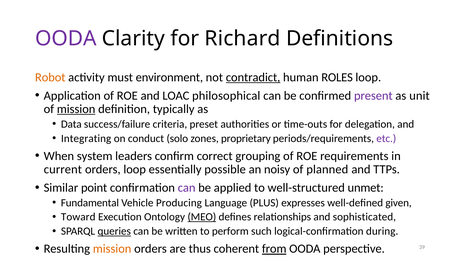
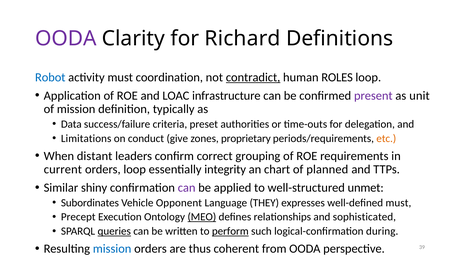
Robot colour: orange -> blue (50, 77)
environment: environment -> coordination (169, 77)
philosophical: philosophical -> infrastructure (226, 95)
mission underline: present -> none (76, 109)
Integrating: Integrating -> Limitations (86, 138)
solo: solo -> give (177, 138)
etc colour: purple -> orange (386, 138)
system: system -> distant (95, 156)
possible: possible -> integrity (225, 169)
noisy: noisy -> chart (277, 169)
point: point -> shiny (94, 187)
Fundamental: Fundamental -> Subordinates (90, 203)
Producing: Producing -> Opponent (179, 203)
PLUS: PLUS -> THEY (264, 203)
well-defined given: given -> must (398, 203)
Toward: Toward -> Precept (78, 217)
perform underline: none -> present (230, 231)
mission colour: orange -> blue (112, 249)
from underline: present -> none (274, 249)
